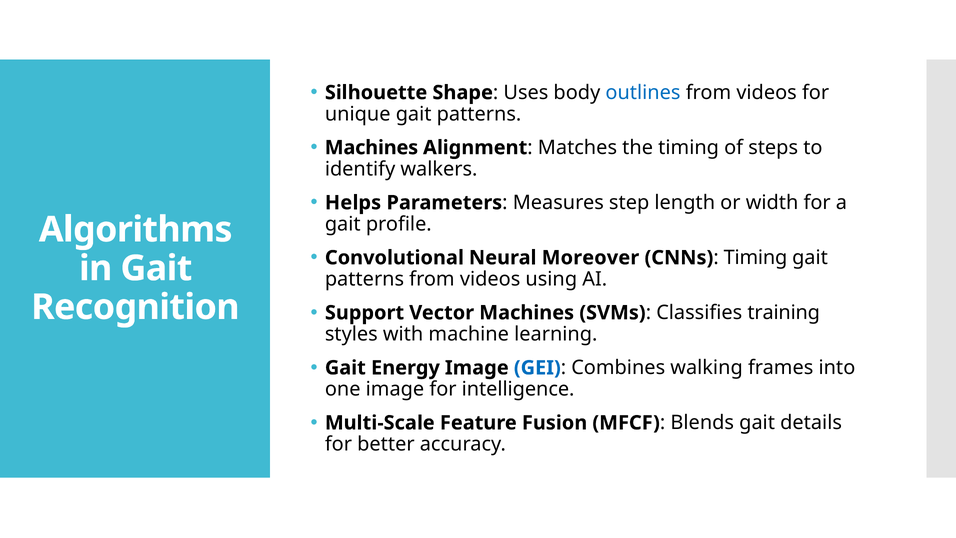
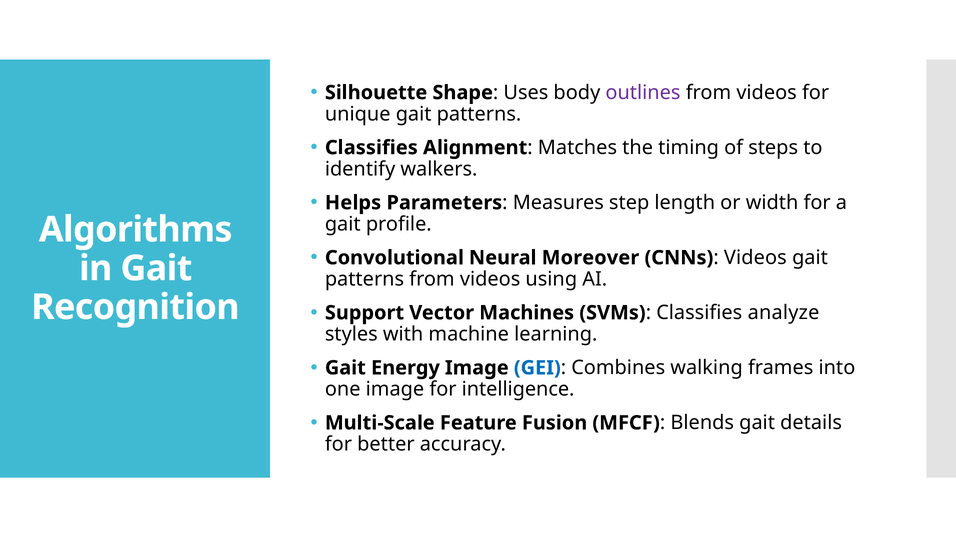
outlines colour: blue -> purple (643, 93)
Machines: Machines -> Classifies (371, 148)
Timing: Timing -> Videos (755, 258)
training: training -> analyze (784, 313)
